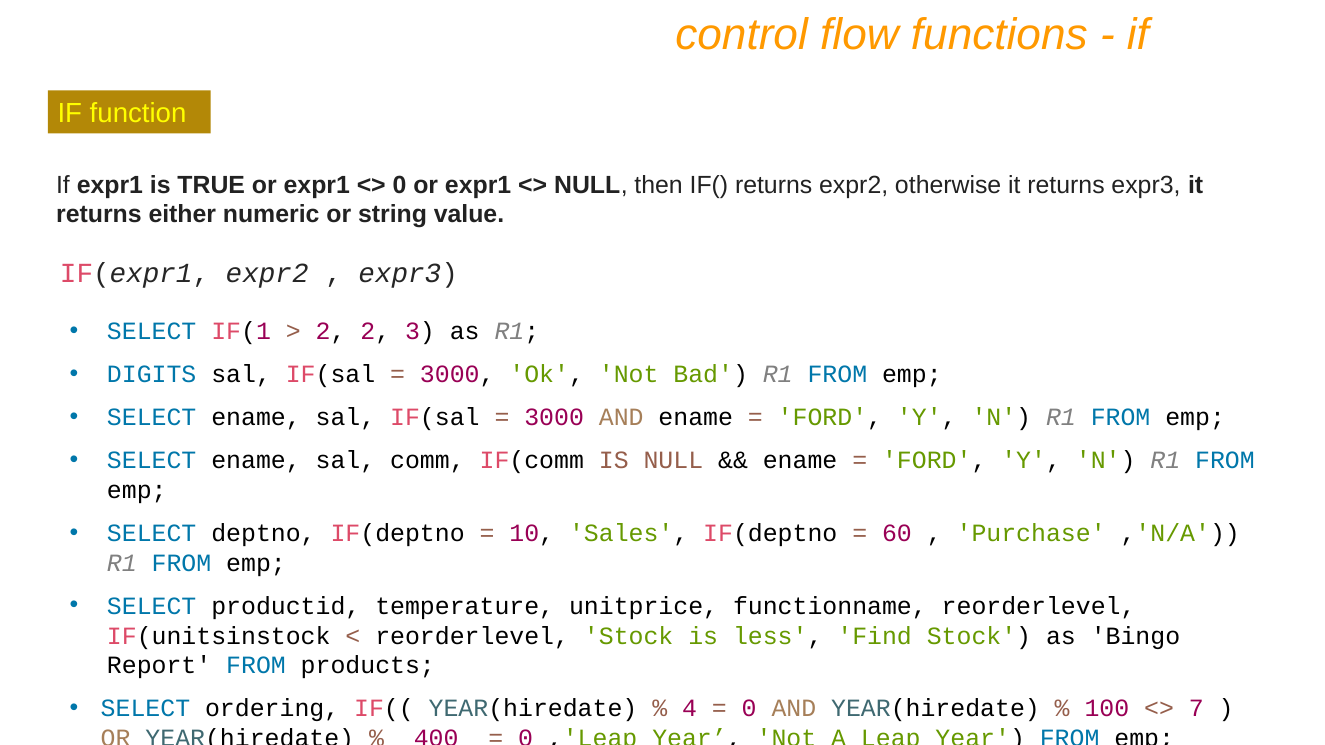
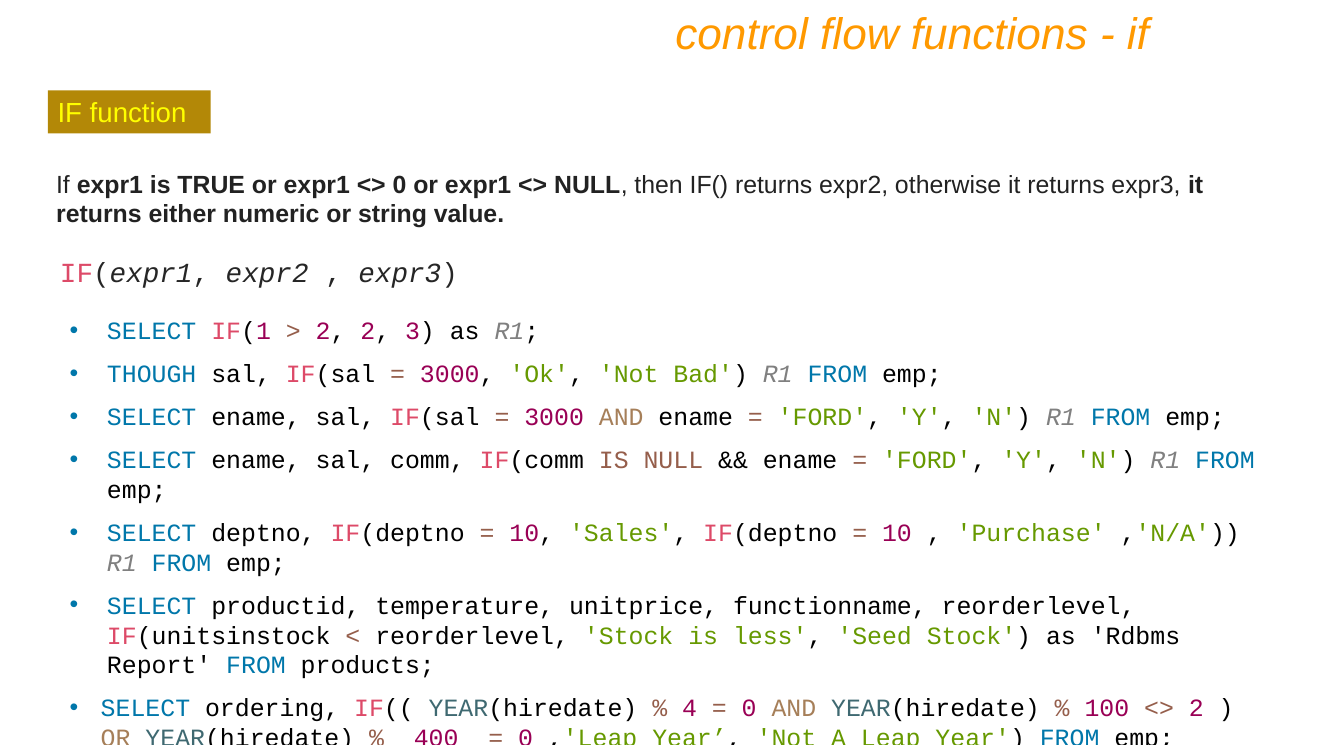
DIGITS: DIGITS -> THOUGH (152, 375)
60: 60 -> 10 (897, 534)
Find: Find -> Seed (875, 636)
Bingo: Bingo -> Rdbms (1135, 636)
7: 7 -> 2 (1196, 709)
